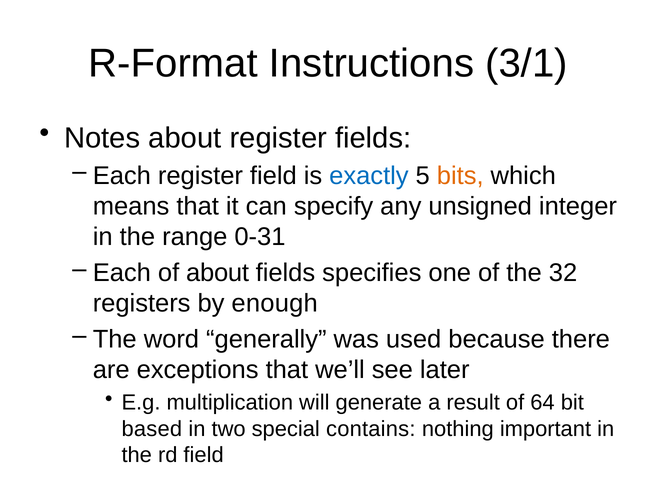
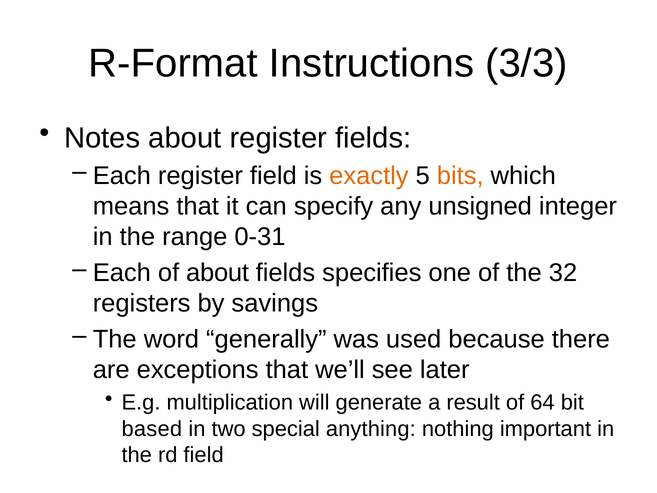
3/1: 3/1 -> 3/3 (527, 64)
exactly colour: blue -> orange (369, 176)
enough: enough -> savings (275, 303)
contains: contains -> anything (371, 429)
